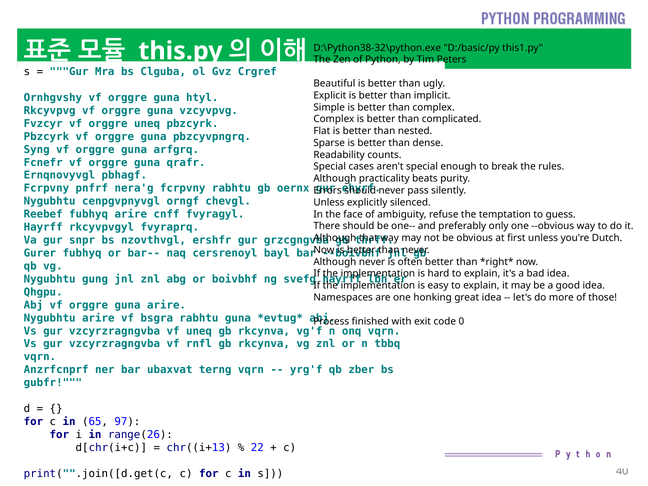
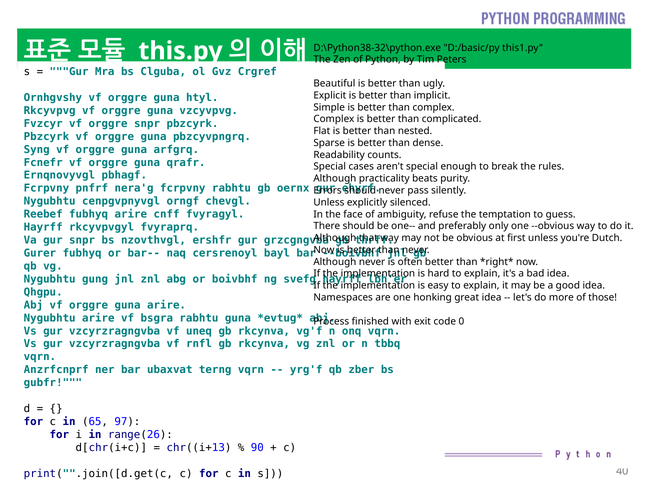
orggre uneq: uneq -> snpr (147, 124)
22: 22 -> 90 (257, 448)
